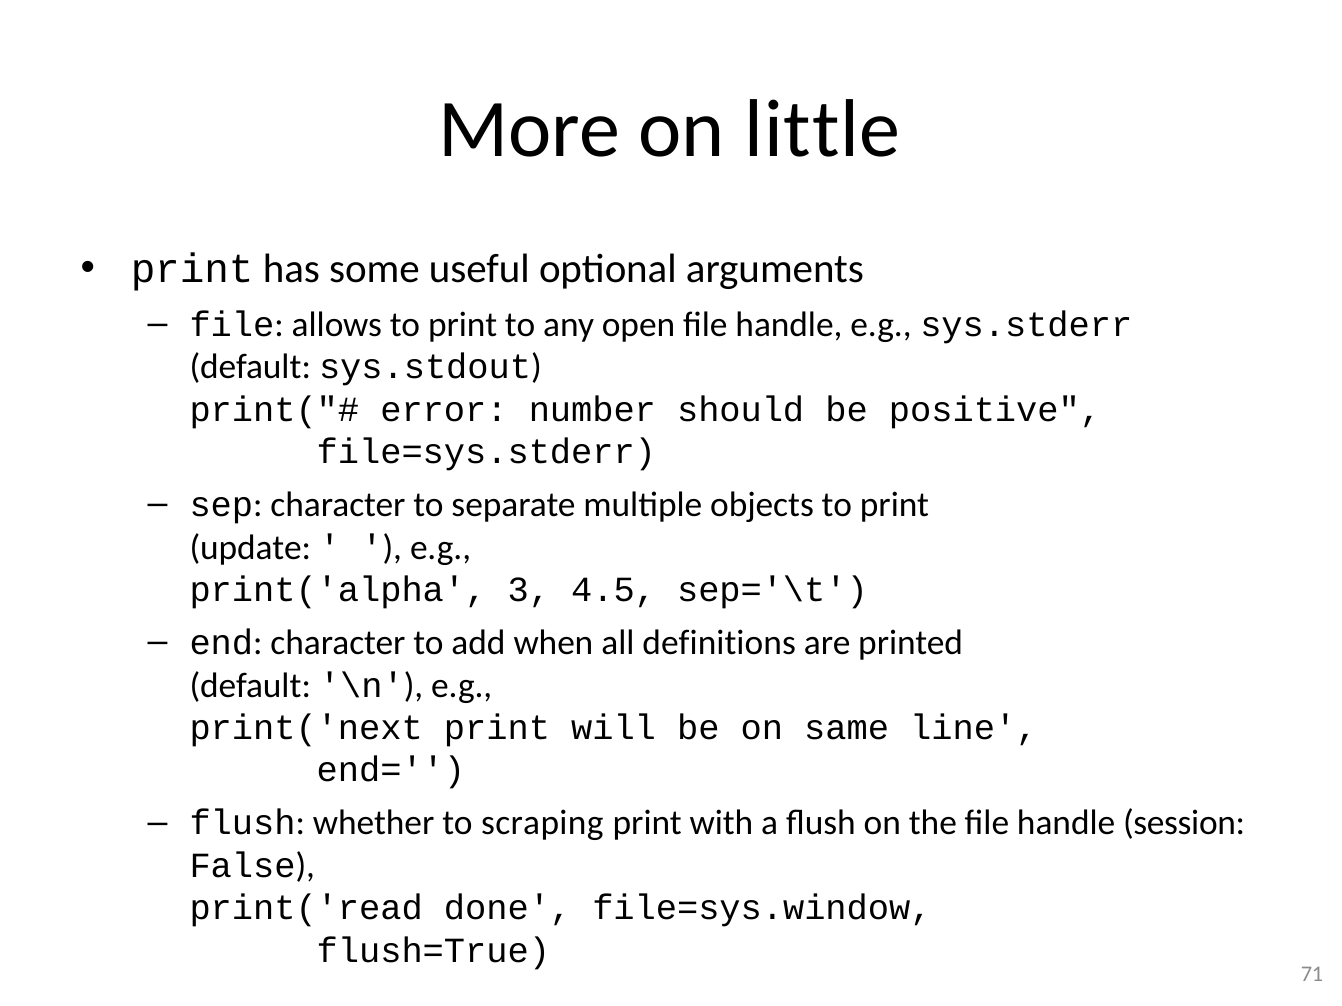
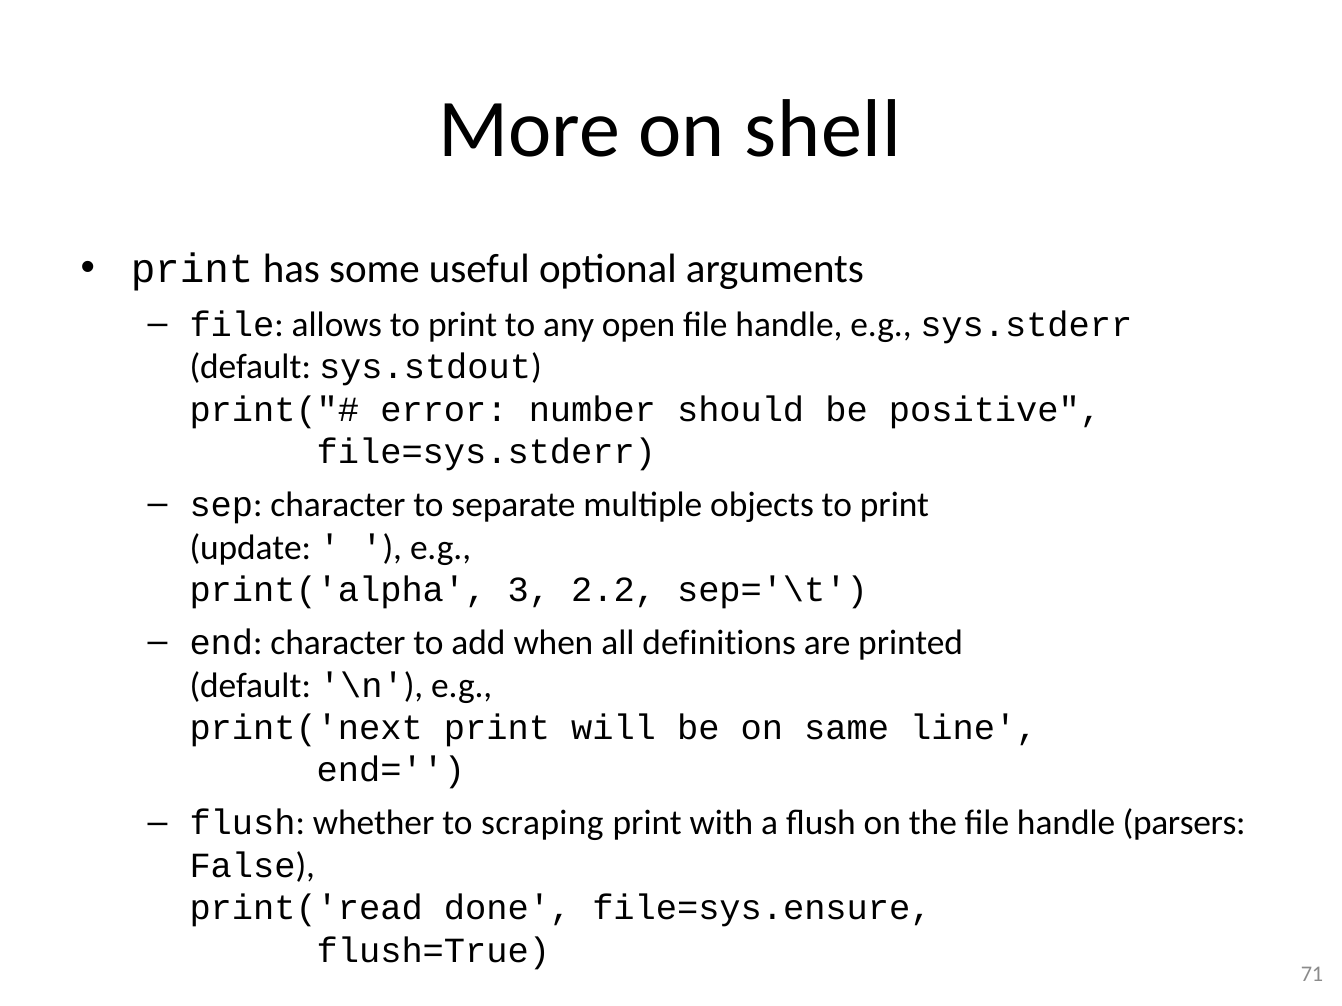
little: little -> shell (823, 130)
4.5: 4.5 -> 2.2 (614, 590)
session: session -> parsers (1184, 824)
file=sys.window: file=sys.window -> file=sys.ensure (762, 909)
